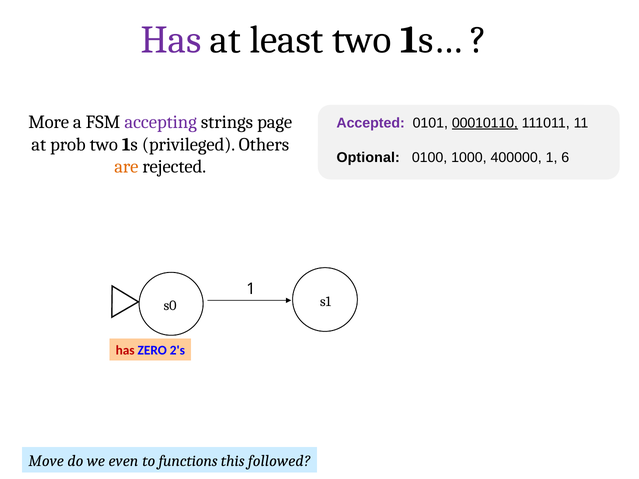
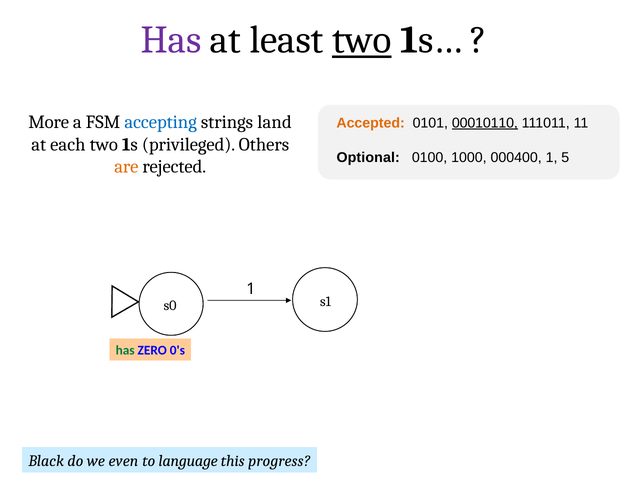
two underline: none -> present (362, 40)
accepting colour: purple -> blue (161, 122)
page: page -> land (275, 122)
Accepted colour: purple -> orange (371, 123)
prob: prob -> each (68, 144)
400000: 400000 -> 000400 (516, 158)
6: 6 -> 5 (565, 158)
has colour: red -> green (125, 351)
2's: 2's -> 0's (177, 351)
Move: Move -> Black (46, 461)
functions: functions -> language (188, 461)
followed: followed -> progress (279, 461)
